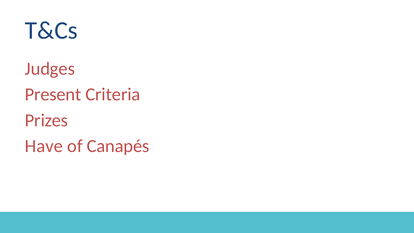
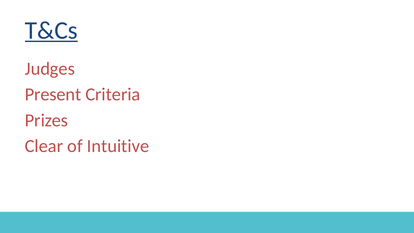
T&Cs underline: none -> present (51, 30)
Have: Have -> Clear (44, 146)
Canapés: Canapés -> Intuitive (118, 146)
